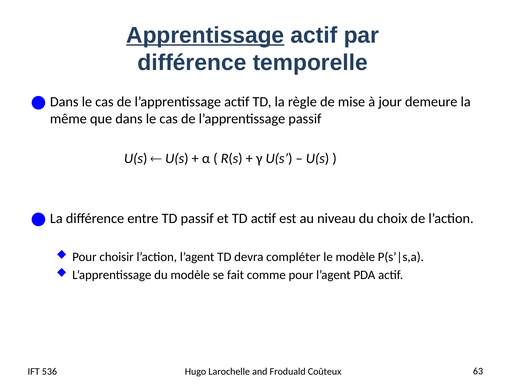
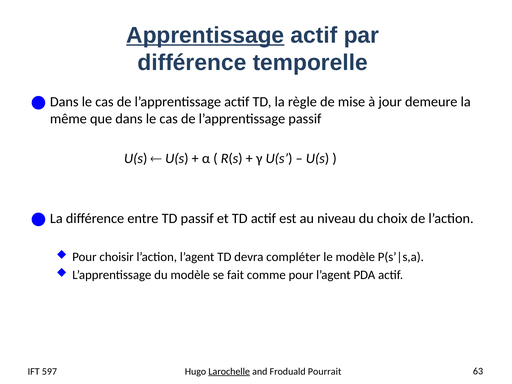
536: 536 -> 597 (49, 371)
Larochelle underline: none -> present (229, 371)
Coûteux: Coûteux -> Pourrait (325, 371)
